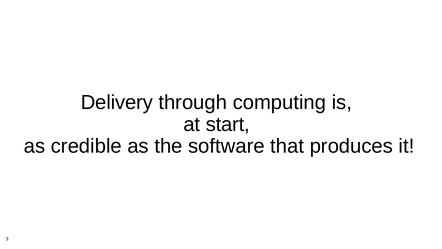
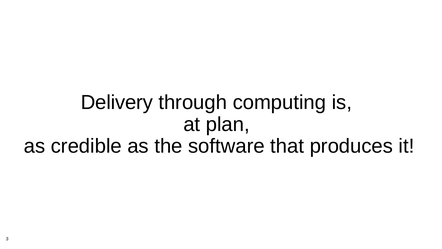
start: start -> plan (228, 124)
